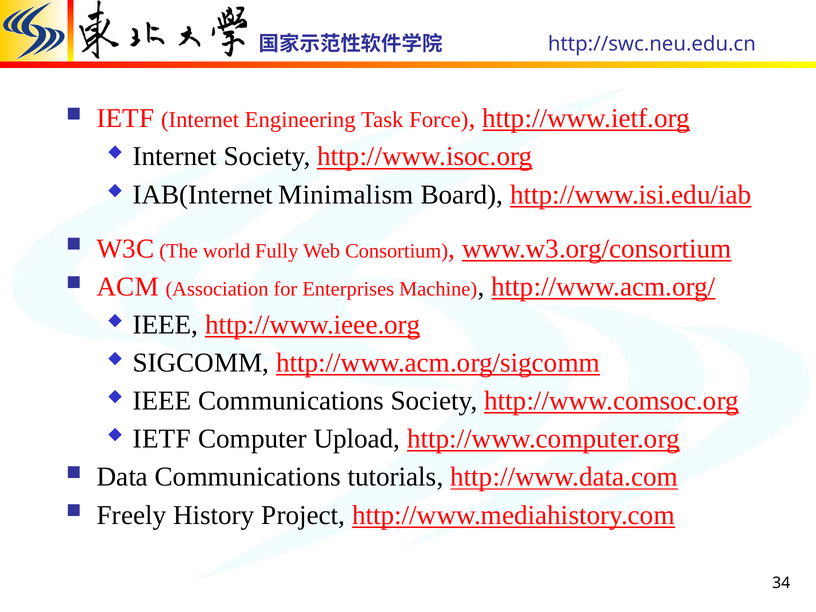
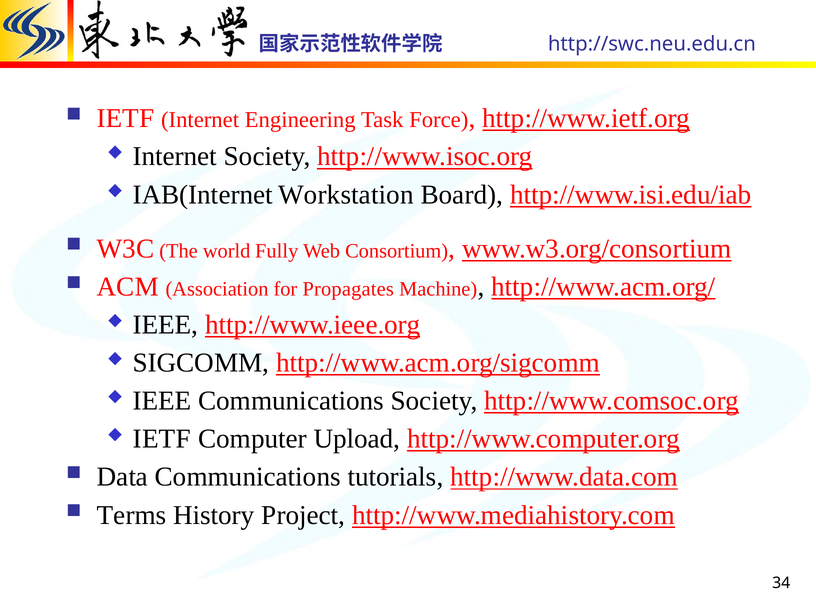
Minimalism: Minimalism -> Workstation (346, 195)
Enterprises: Enterprises -> Propagates (348, 289)
Freely: Freely -> Terms (132, 515)
